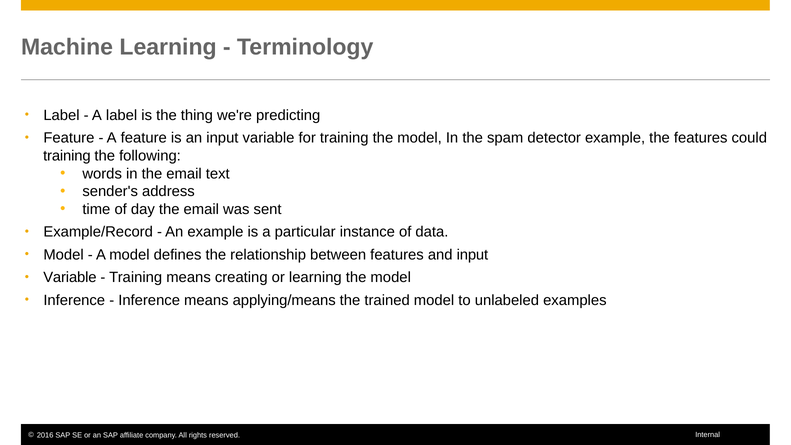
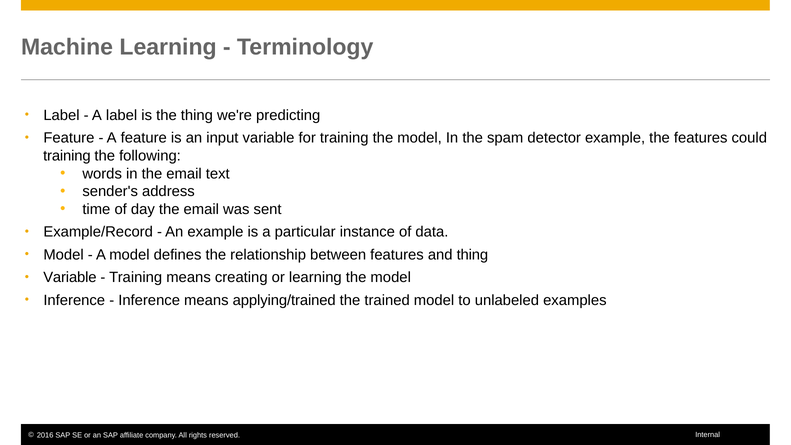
and input: input -> thing (472, 255)
applying/means: applying/means -> applying/trained (284, 300)
